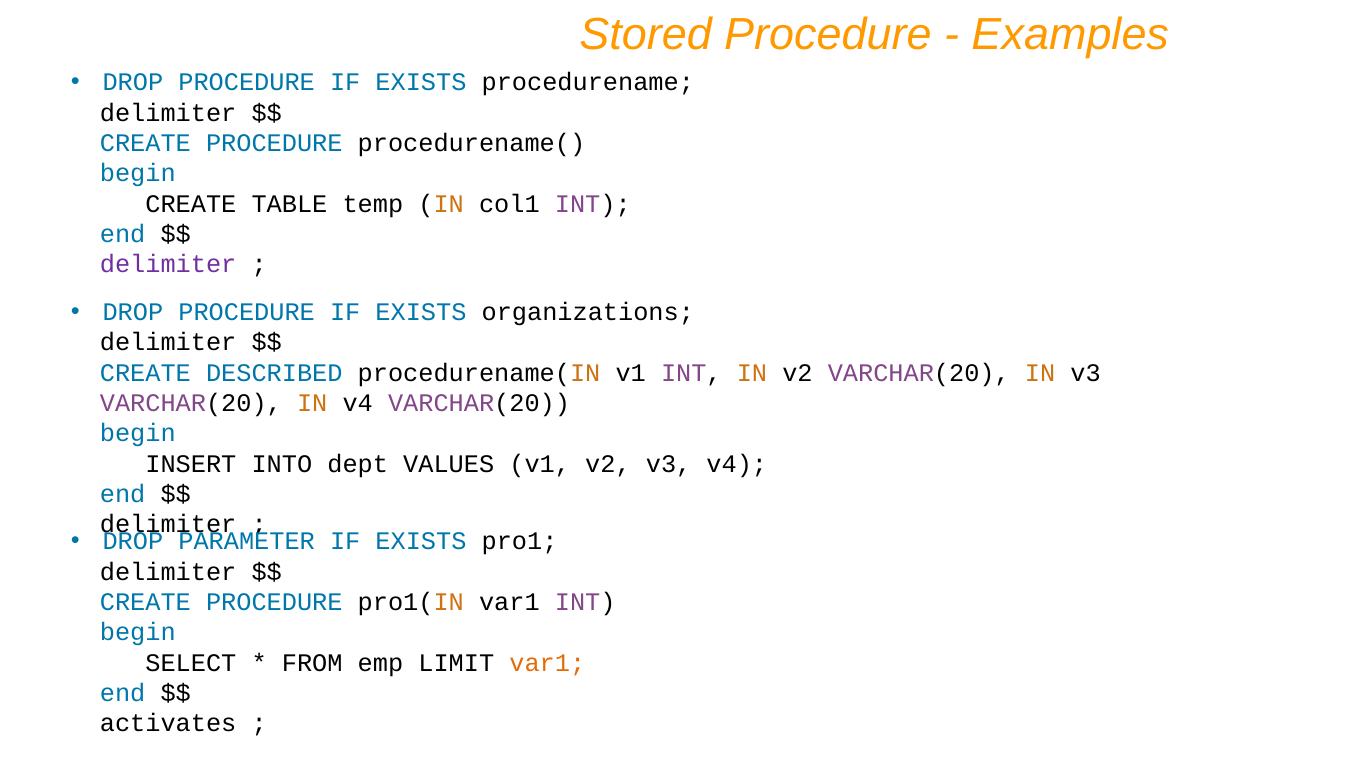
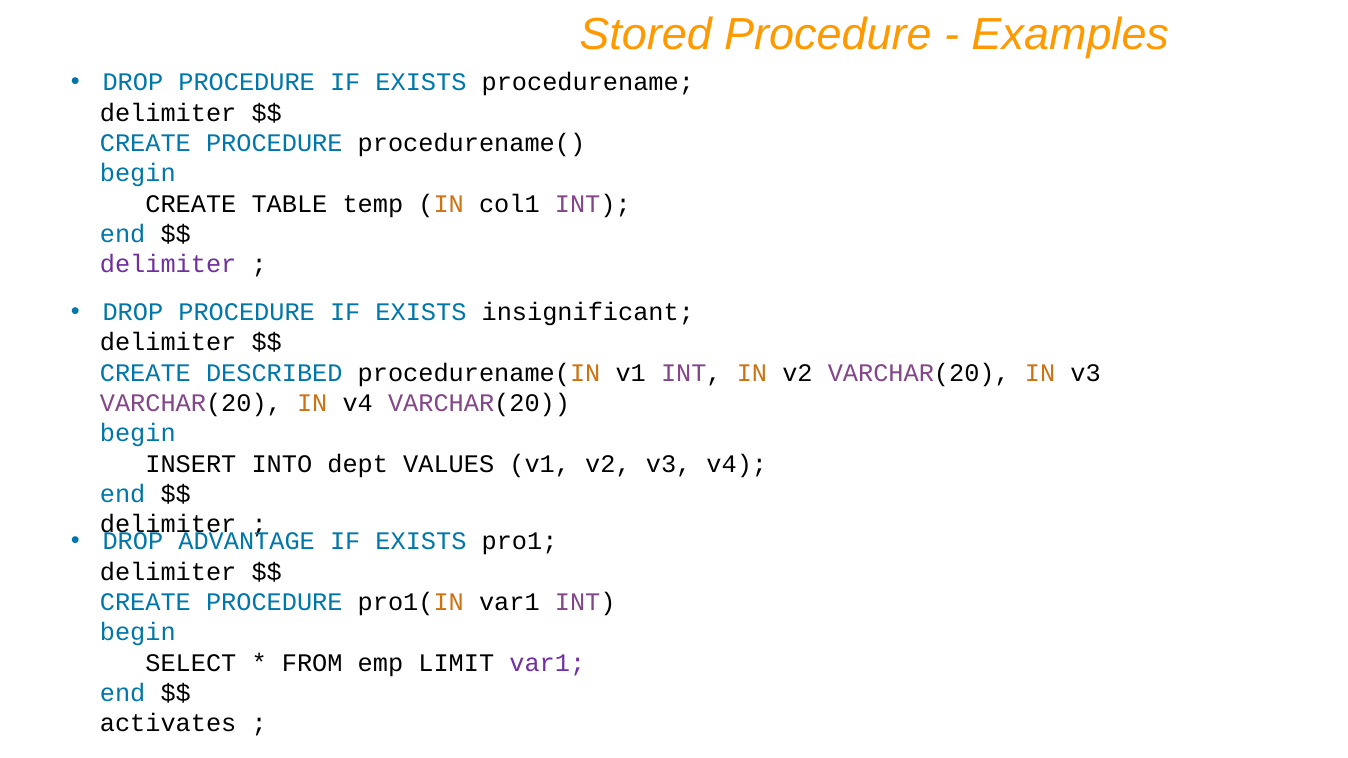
organizations: organizations -> insignificant (588, 312)
PARAMETER: PARAMETER -> ADVANTAGE (247, 542)
var1 colour: orange -> purple (547, 663)
